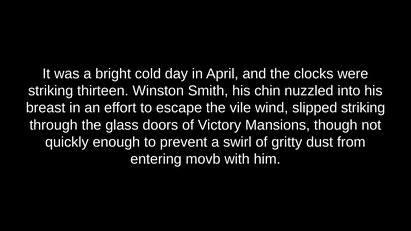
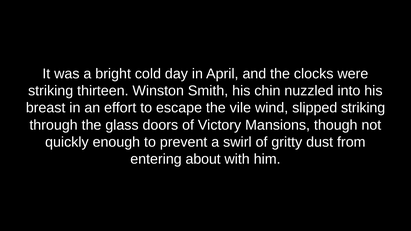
movb: movb -> about (203, 159)
